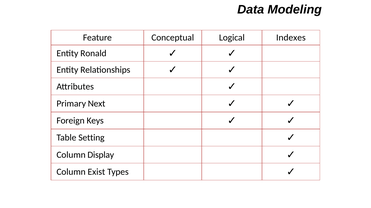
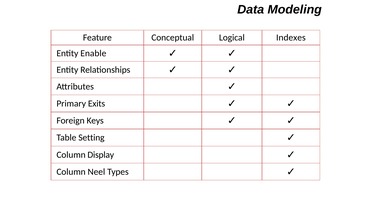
Ronald: Ronald -> Enable (93, 53)
Next: Next -> Exits (97, 104)
Exist: Exist -> Neel (96, 172)
